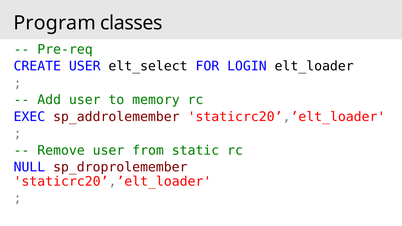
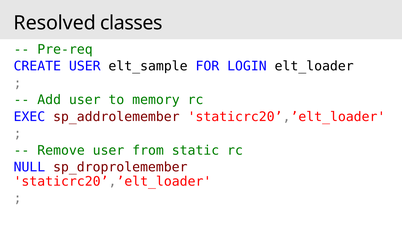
Program: Program -> Resolved (55, 23)
elt_select: elt_select -> elt_sample (148, 66)
